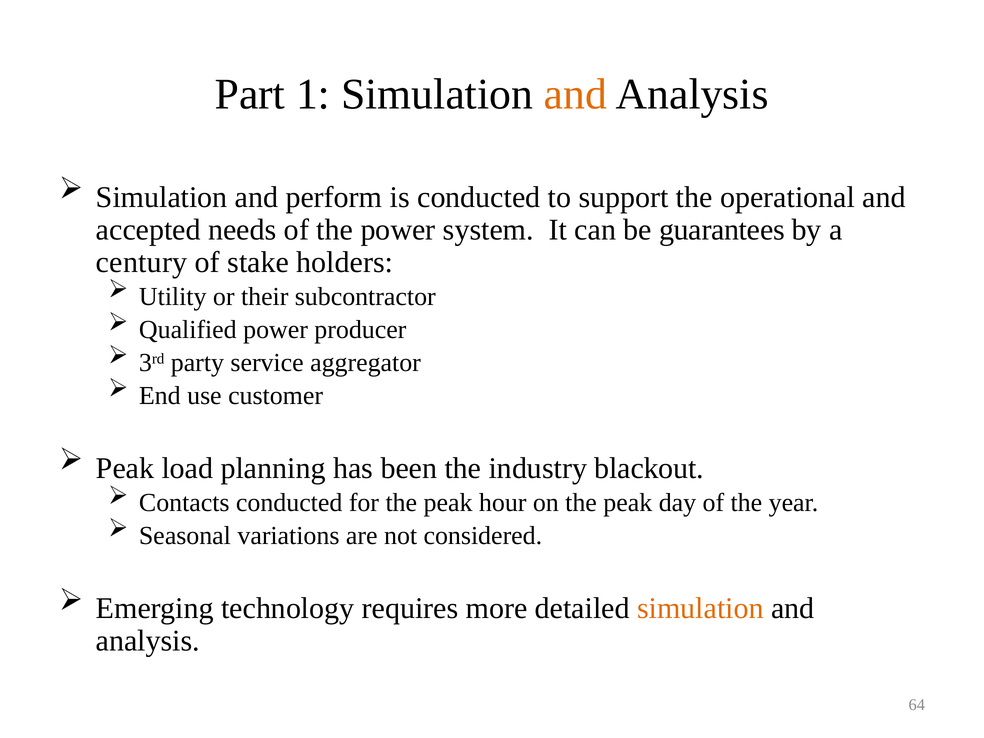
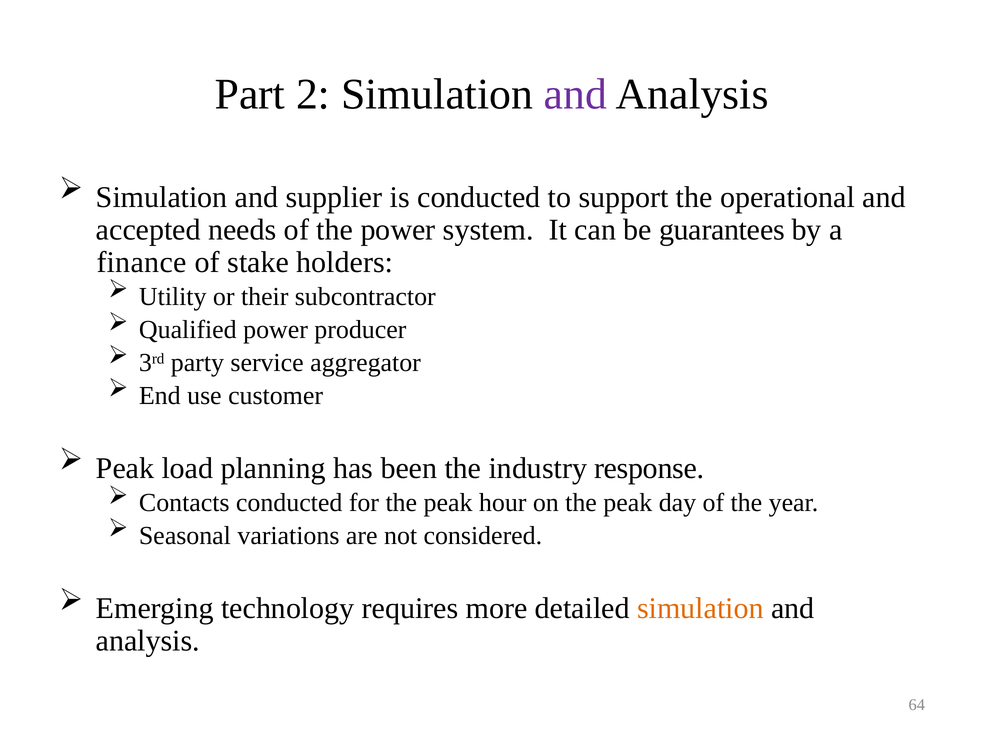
1: 1 -> 2 (313, 94)
and colour: orange -> purple (575, 94)
perform: perform -> supplier (334, 197)
century: century -> finance (142, 262)
blackout: blackout -> response (649, 468)
